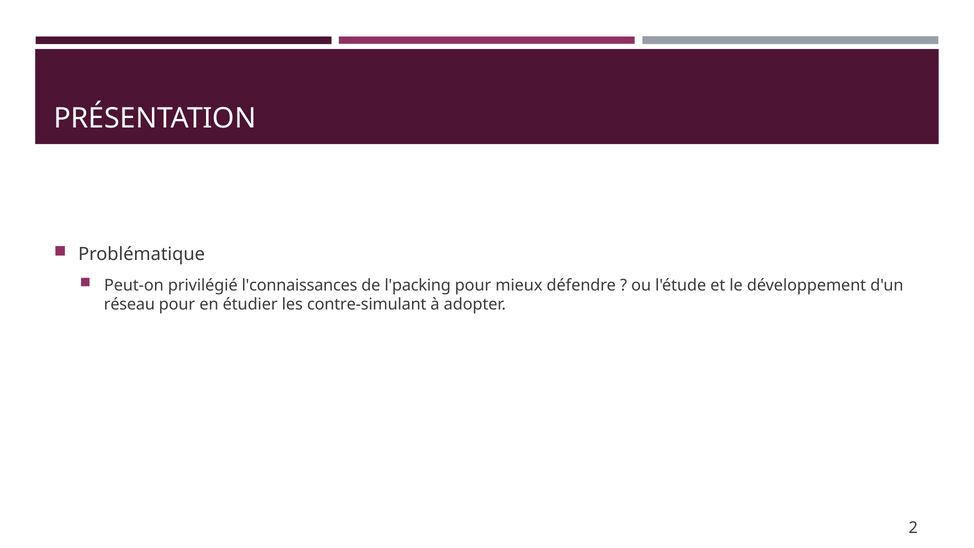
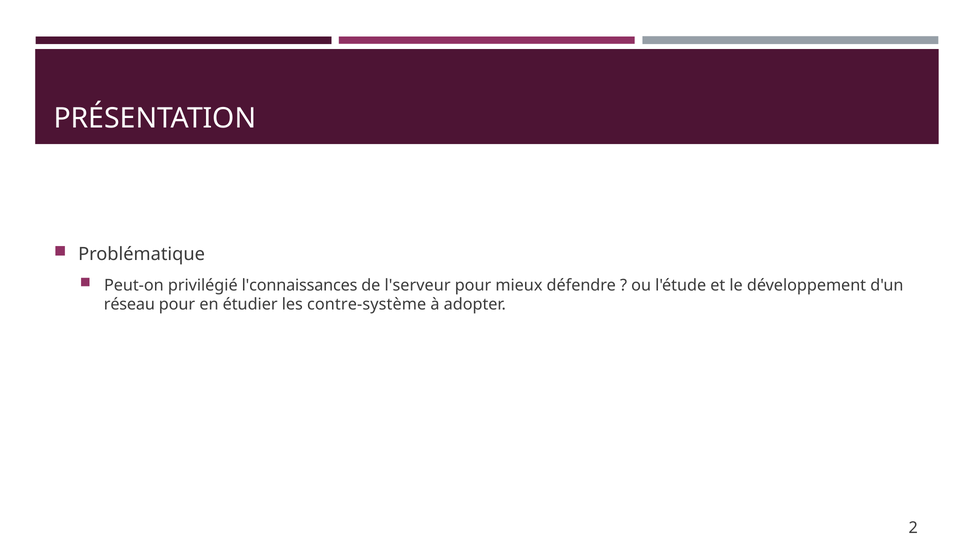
l'packing: l'packing -> l'serveur (418, 285)
contre-simulant: contre-simulant -> contre-système (367, 305)
